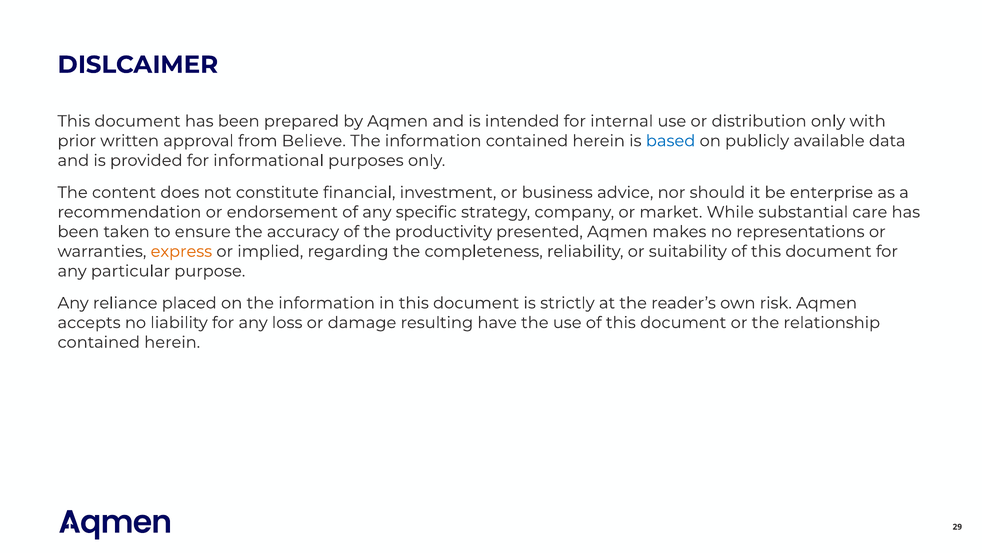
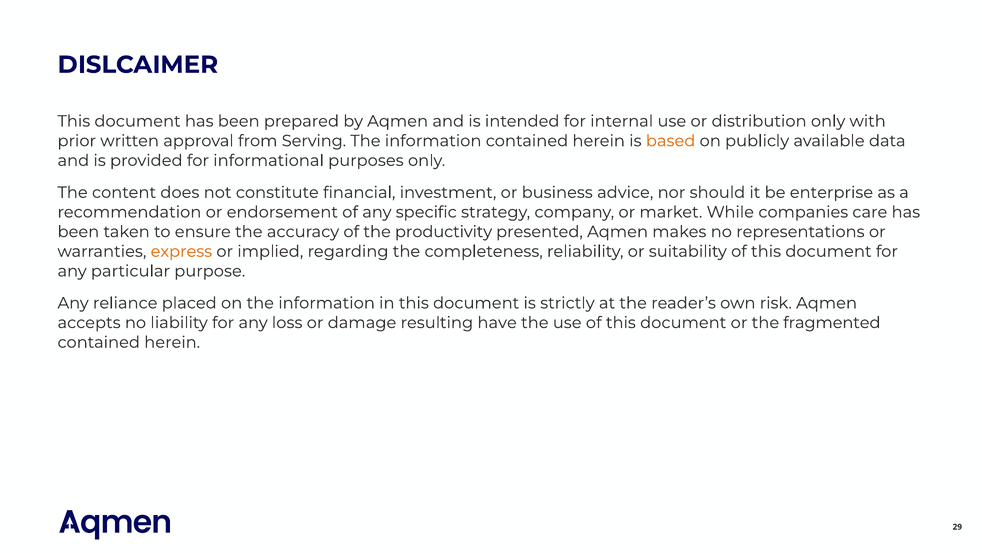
Believe: Believe -> Serving (314, 141)
based colour: blue -> orange (671, 141)
substantial: substantial -> companies (803, 212)
relationship: relationship -> fragmented (832, 322)
